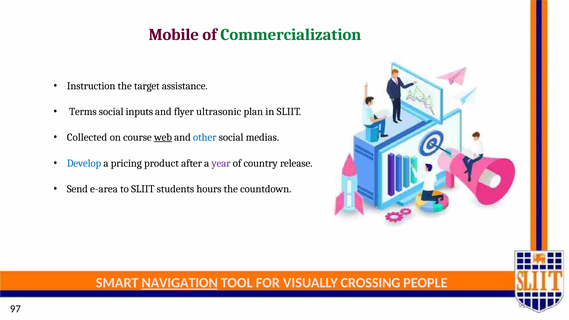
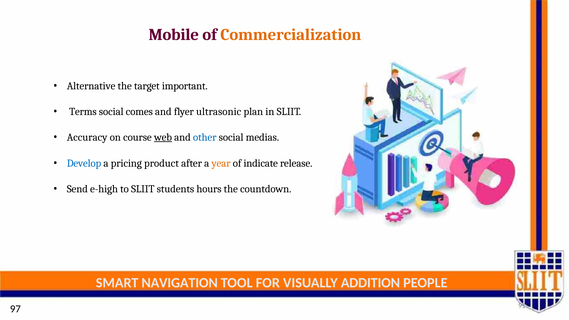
Commercialization colour: green -> orange (291, 35)
Instruction: Instruction -> Alternative (91, 86)
assistance: assistance -> important (185, 86)
inputs: inputs -> comes (139, 112)
Collected: Collected -> Accuracy (87, 137)
year colour: purple -> orange (221, 163)
country: country -> indicate (261, 163)
e-area: e-area -> e-high (104, 189)
NAVIGATION underline: present -> none (180, 283)
CROSSING: CROSSING -> ADDITION (370, 283)
